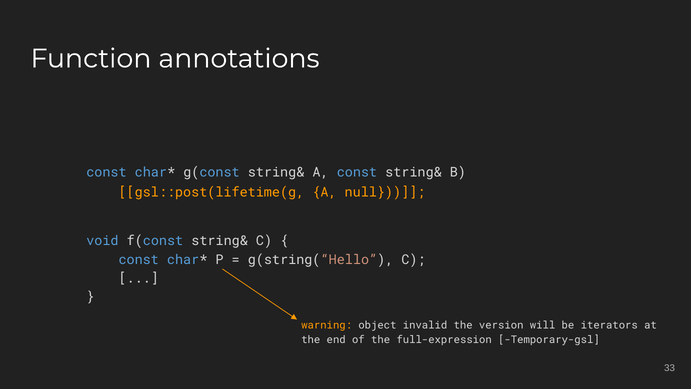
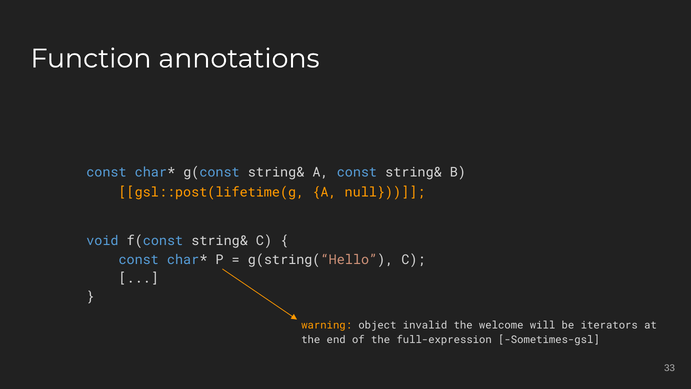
version: version -> welcome (501, 325)
Temporary-gsl: Temporary-gsl -> Sometimes-gsl (549, 340)
